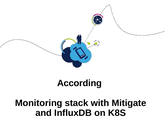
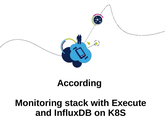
Mitigate: Mitigate -> Execute (129, 103)
